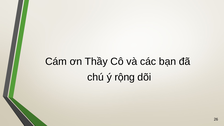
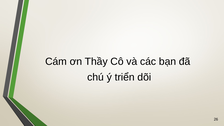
rộng: rộng -> triển (125, 77)
